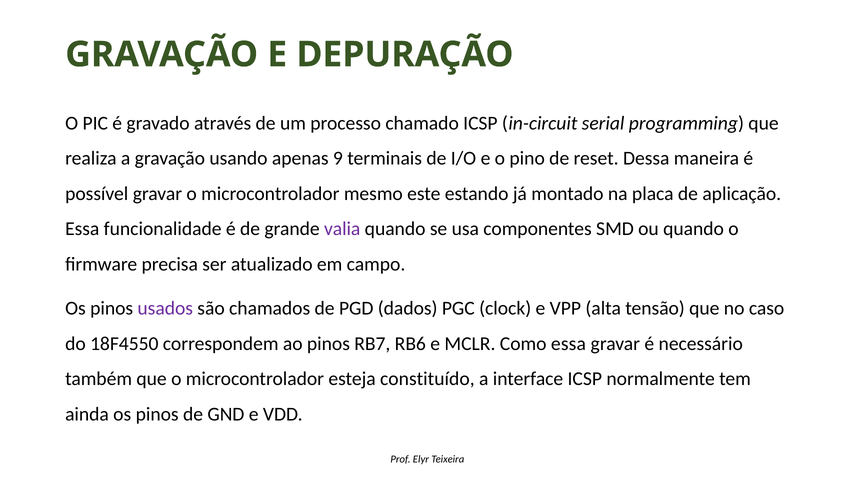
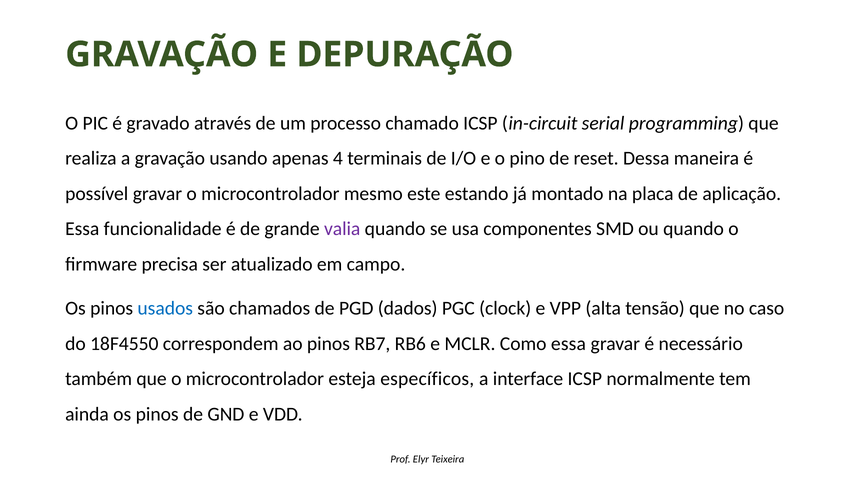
9: 9 -> 4 (338, 158)
usados colour: purple -> blue (165, 308)
constituído: constituído -> específicos (427, 379)
